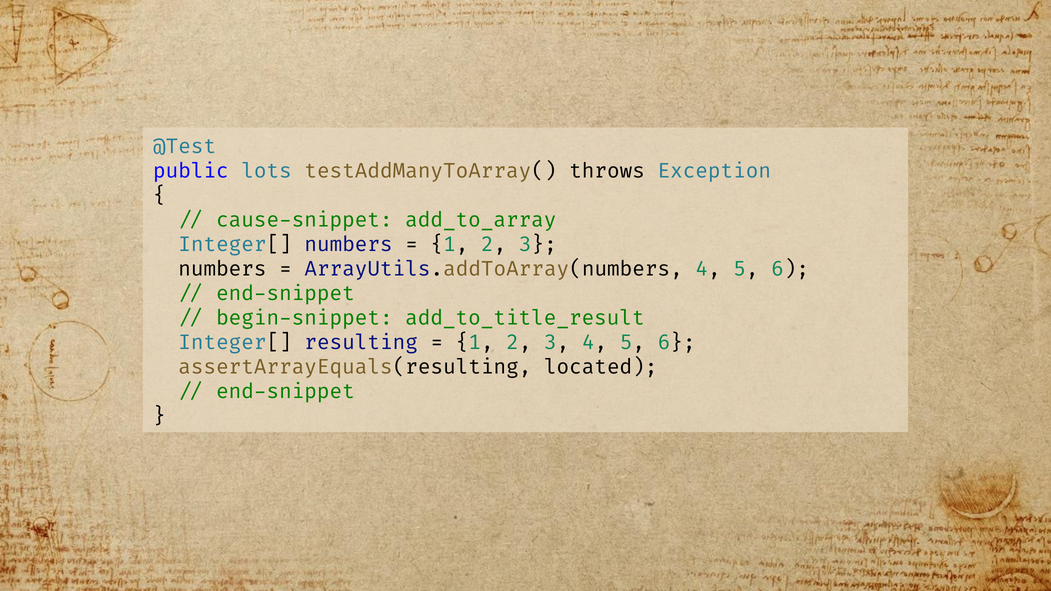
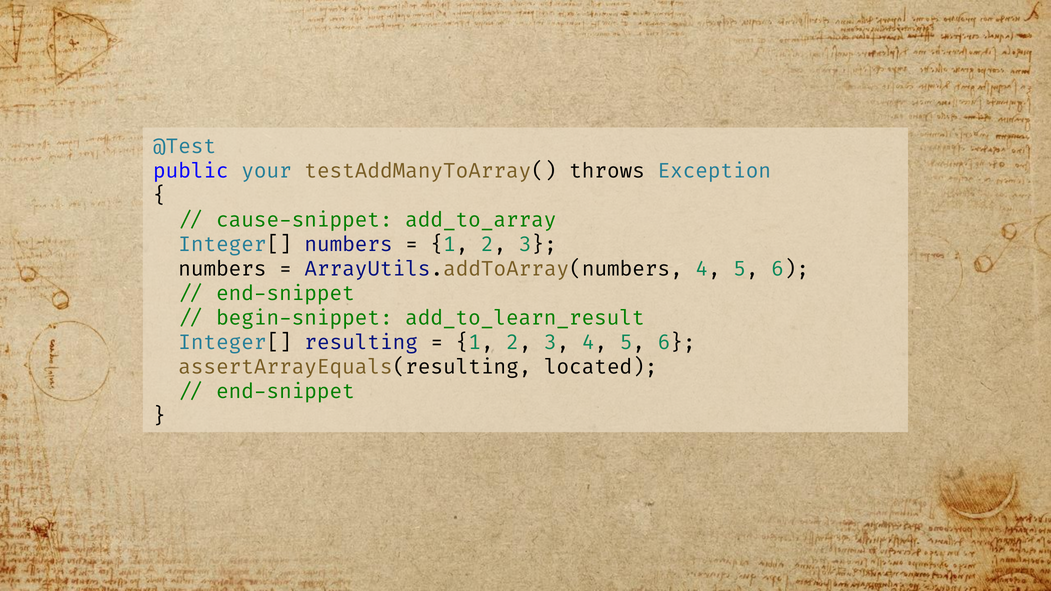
lots: lots -> your (267, 171)
add_to_title_result: add_to_title_result -> add_to_learn_result (525, 318)
